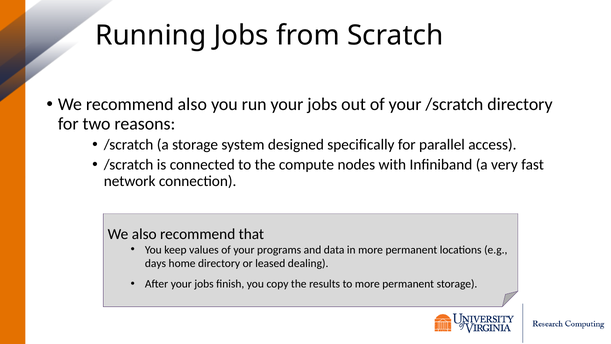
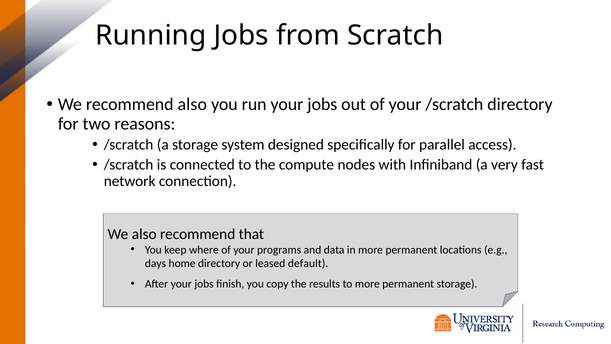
values: values -> where (204, 250)
dealing: dealing -> default (308, 263)
